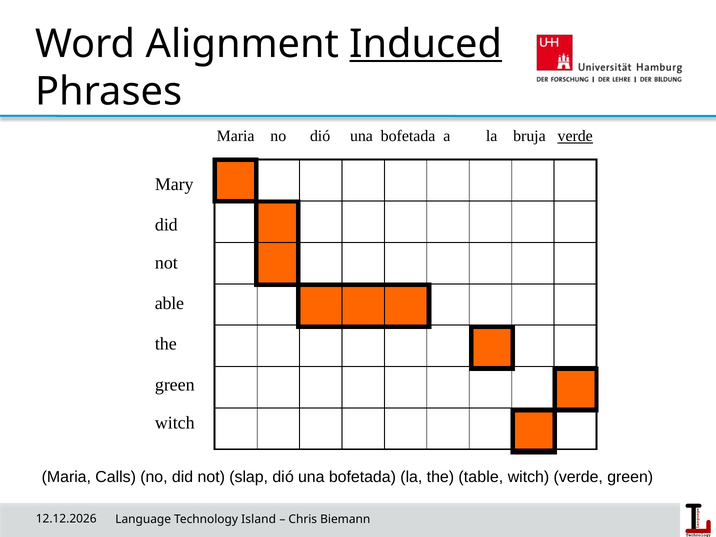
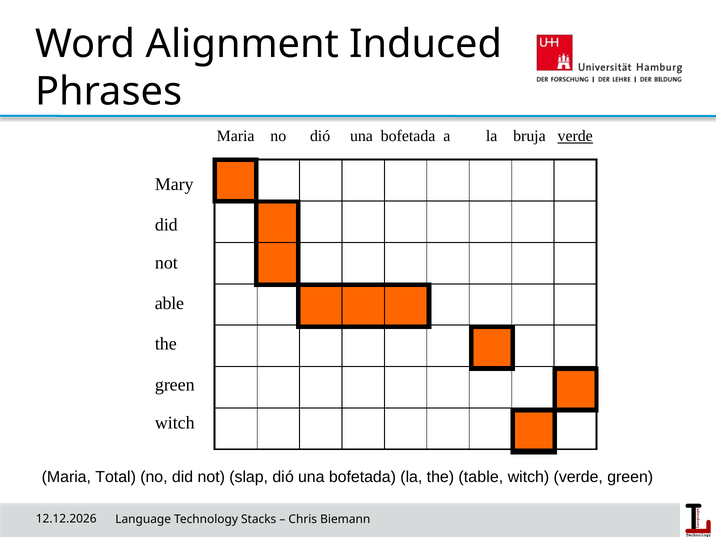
Induced underline: present -> none (426, 44)
Calls: Calls -> Total (116, 477)
Island: Island -> Stacks (259, 520)
